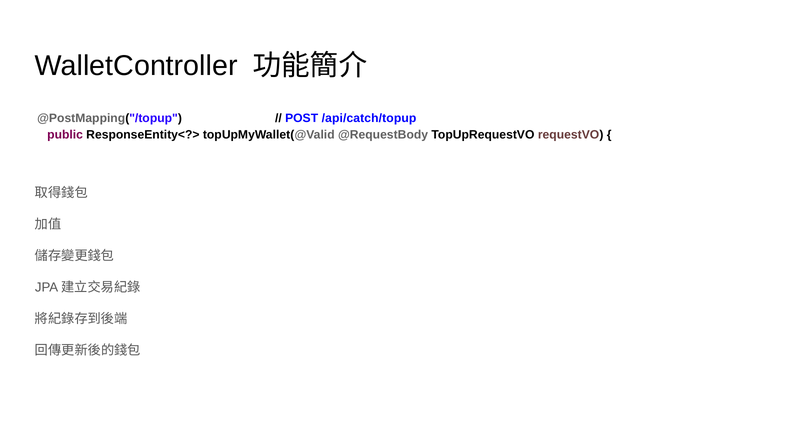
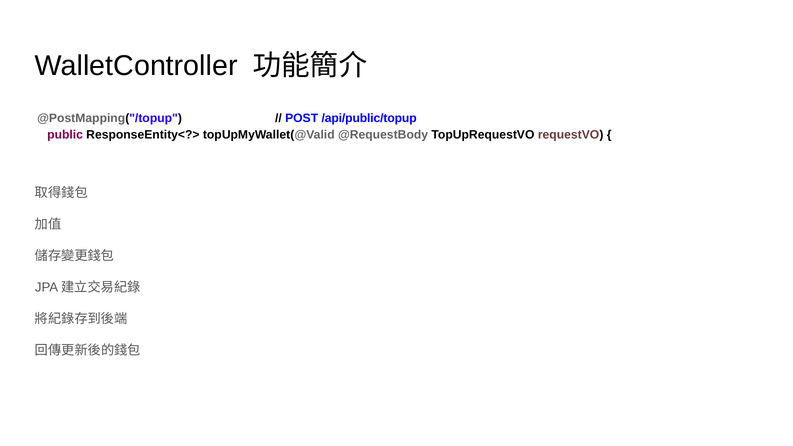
/api/catch/topup: /api/catch/topup -> /api/public/topup (369, 118)
